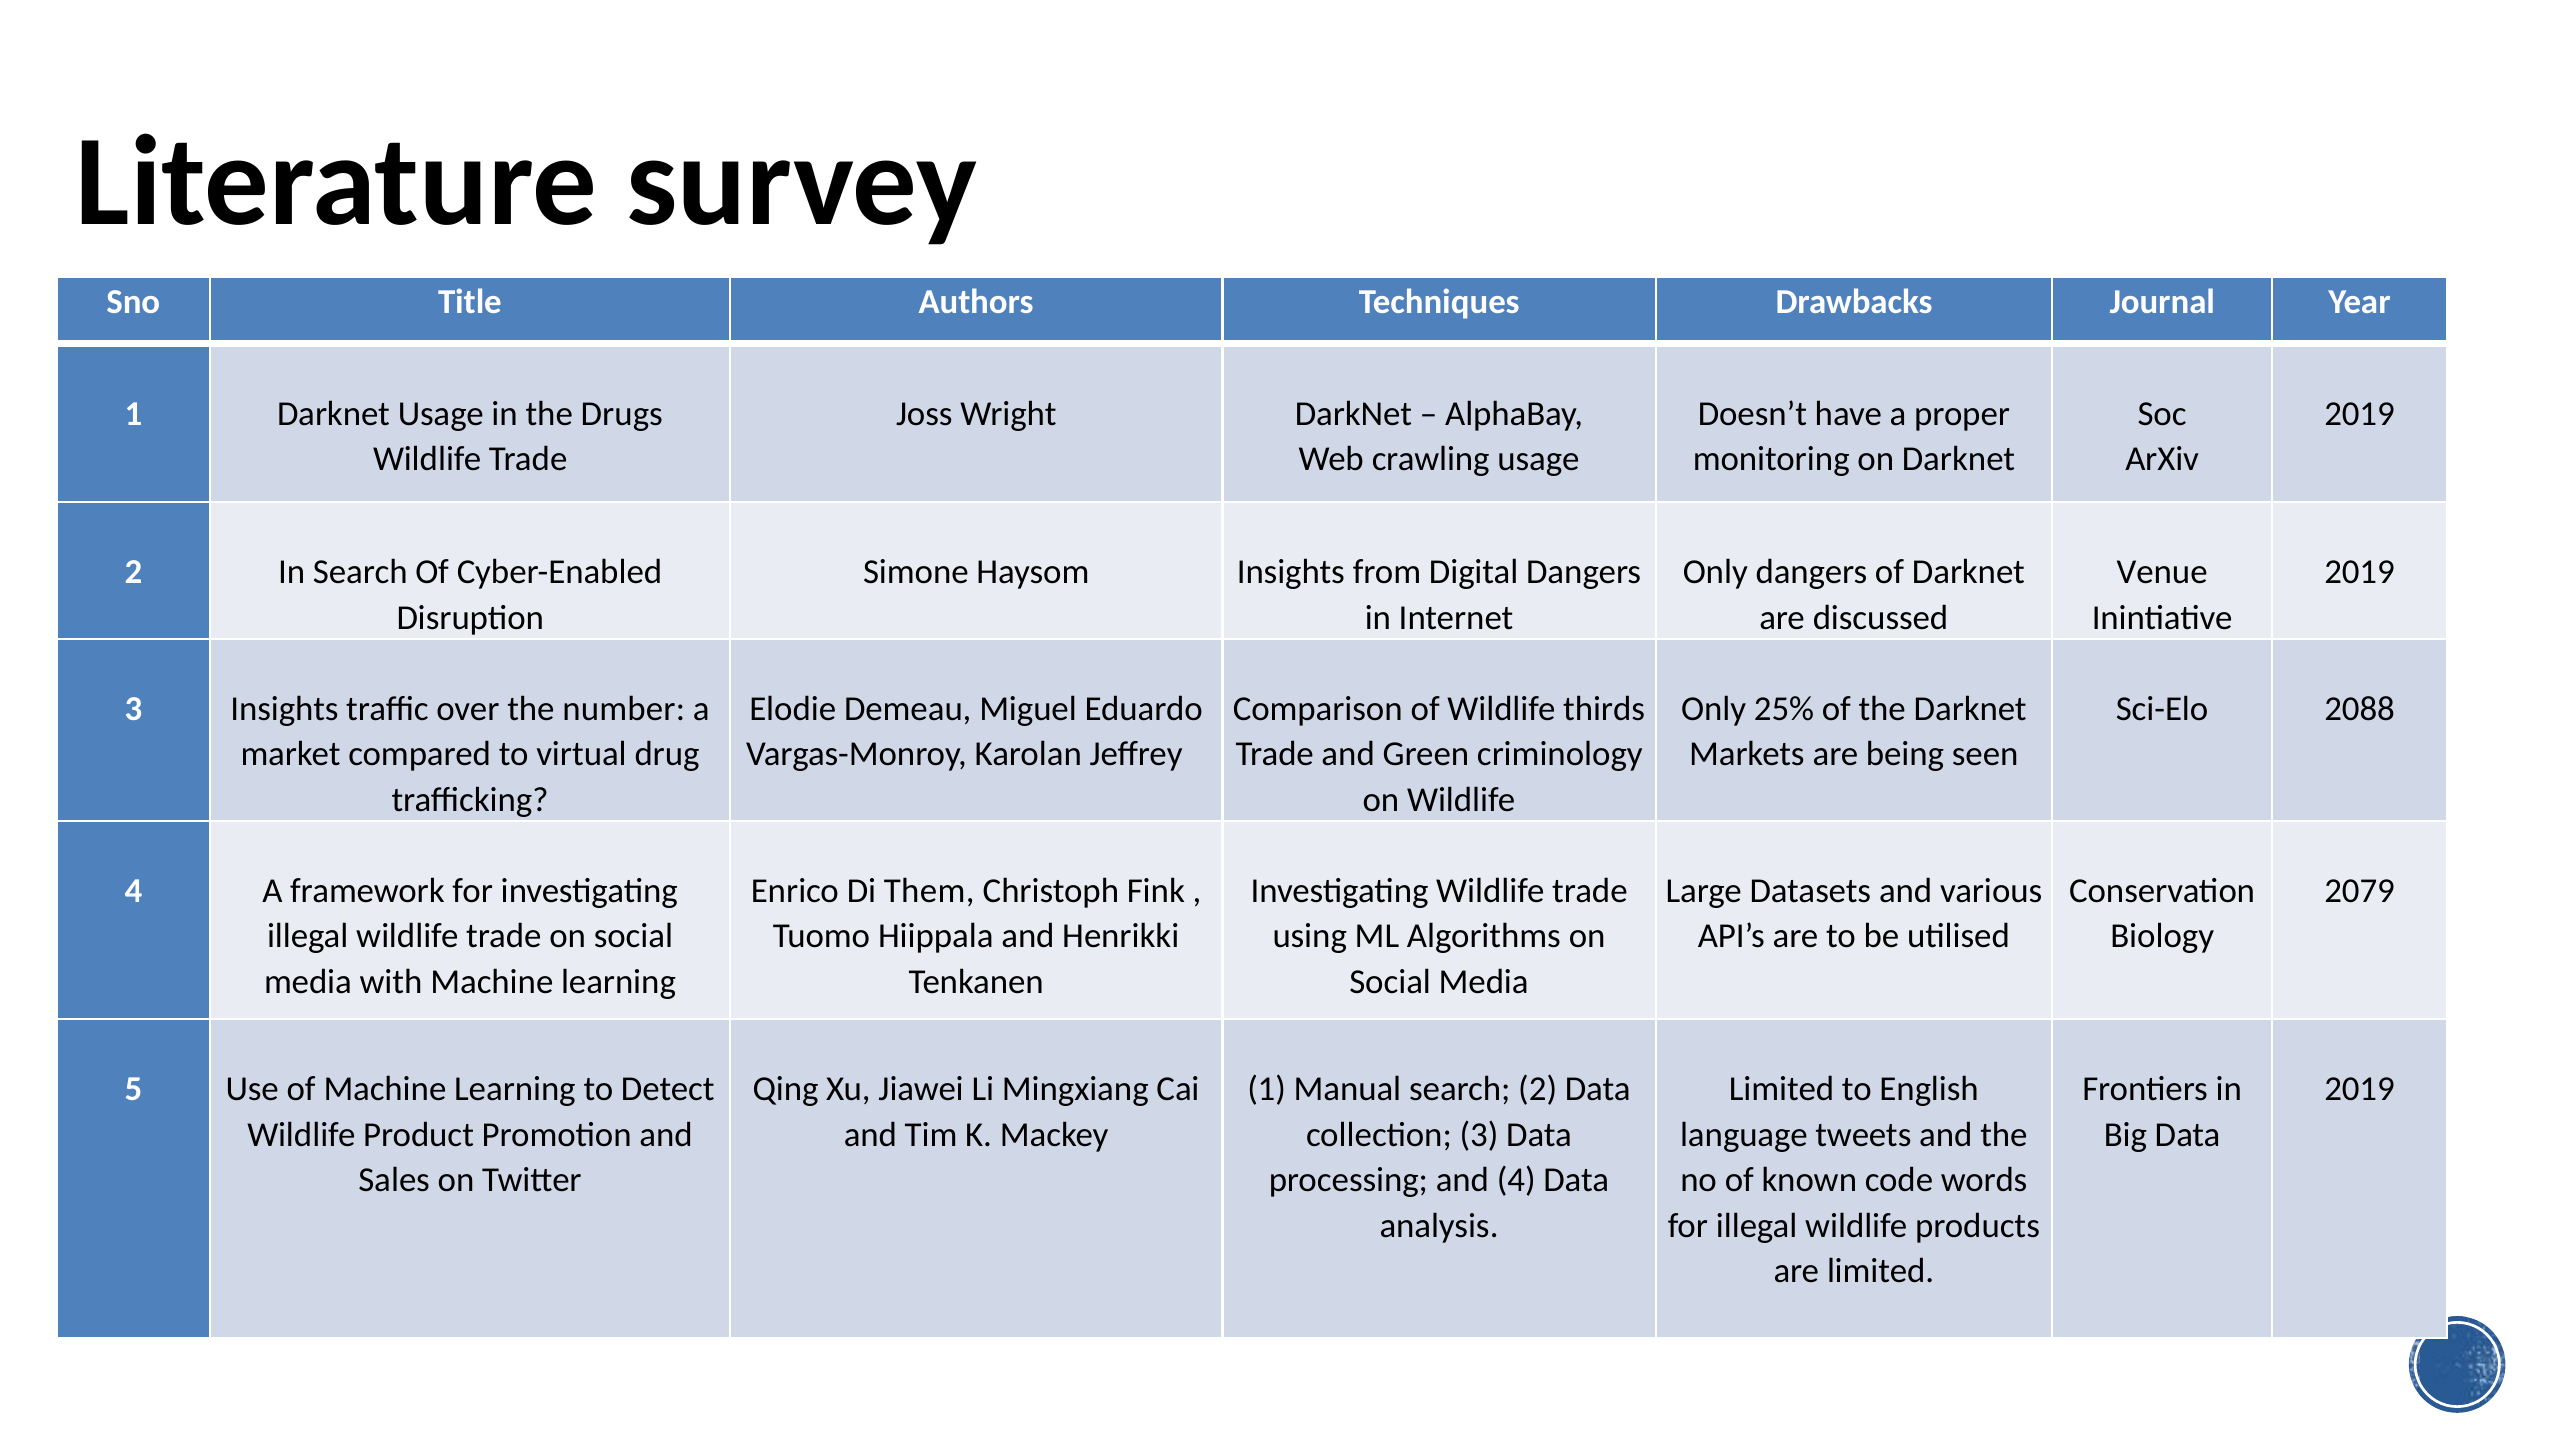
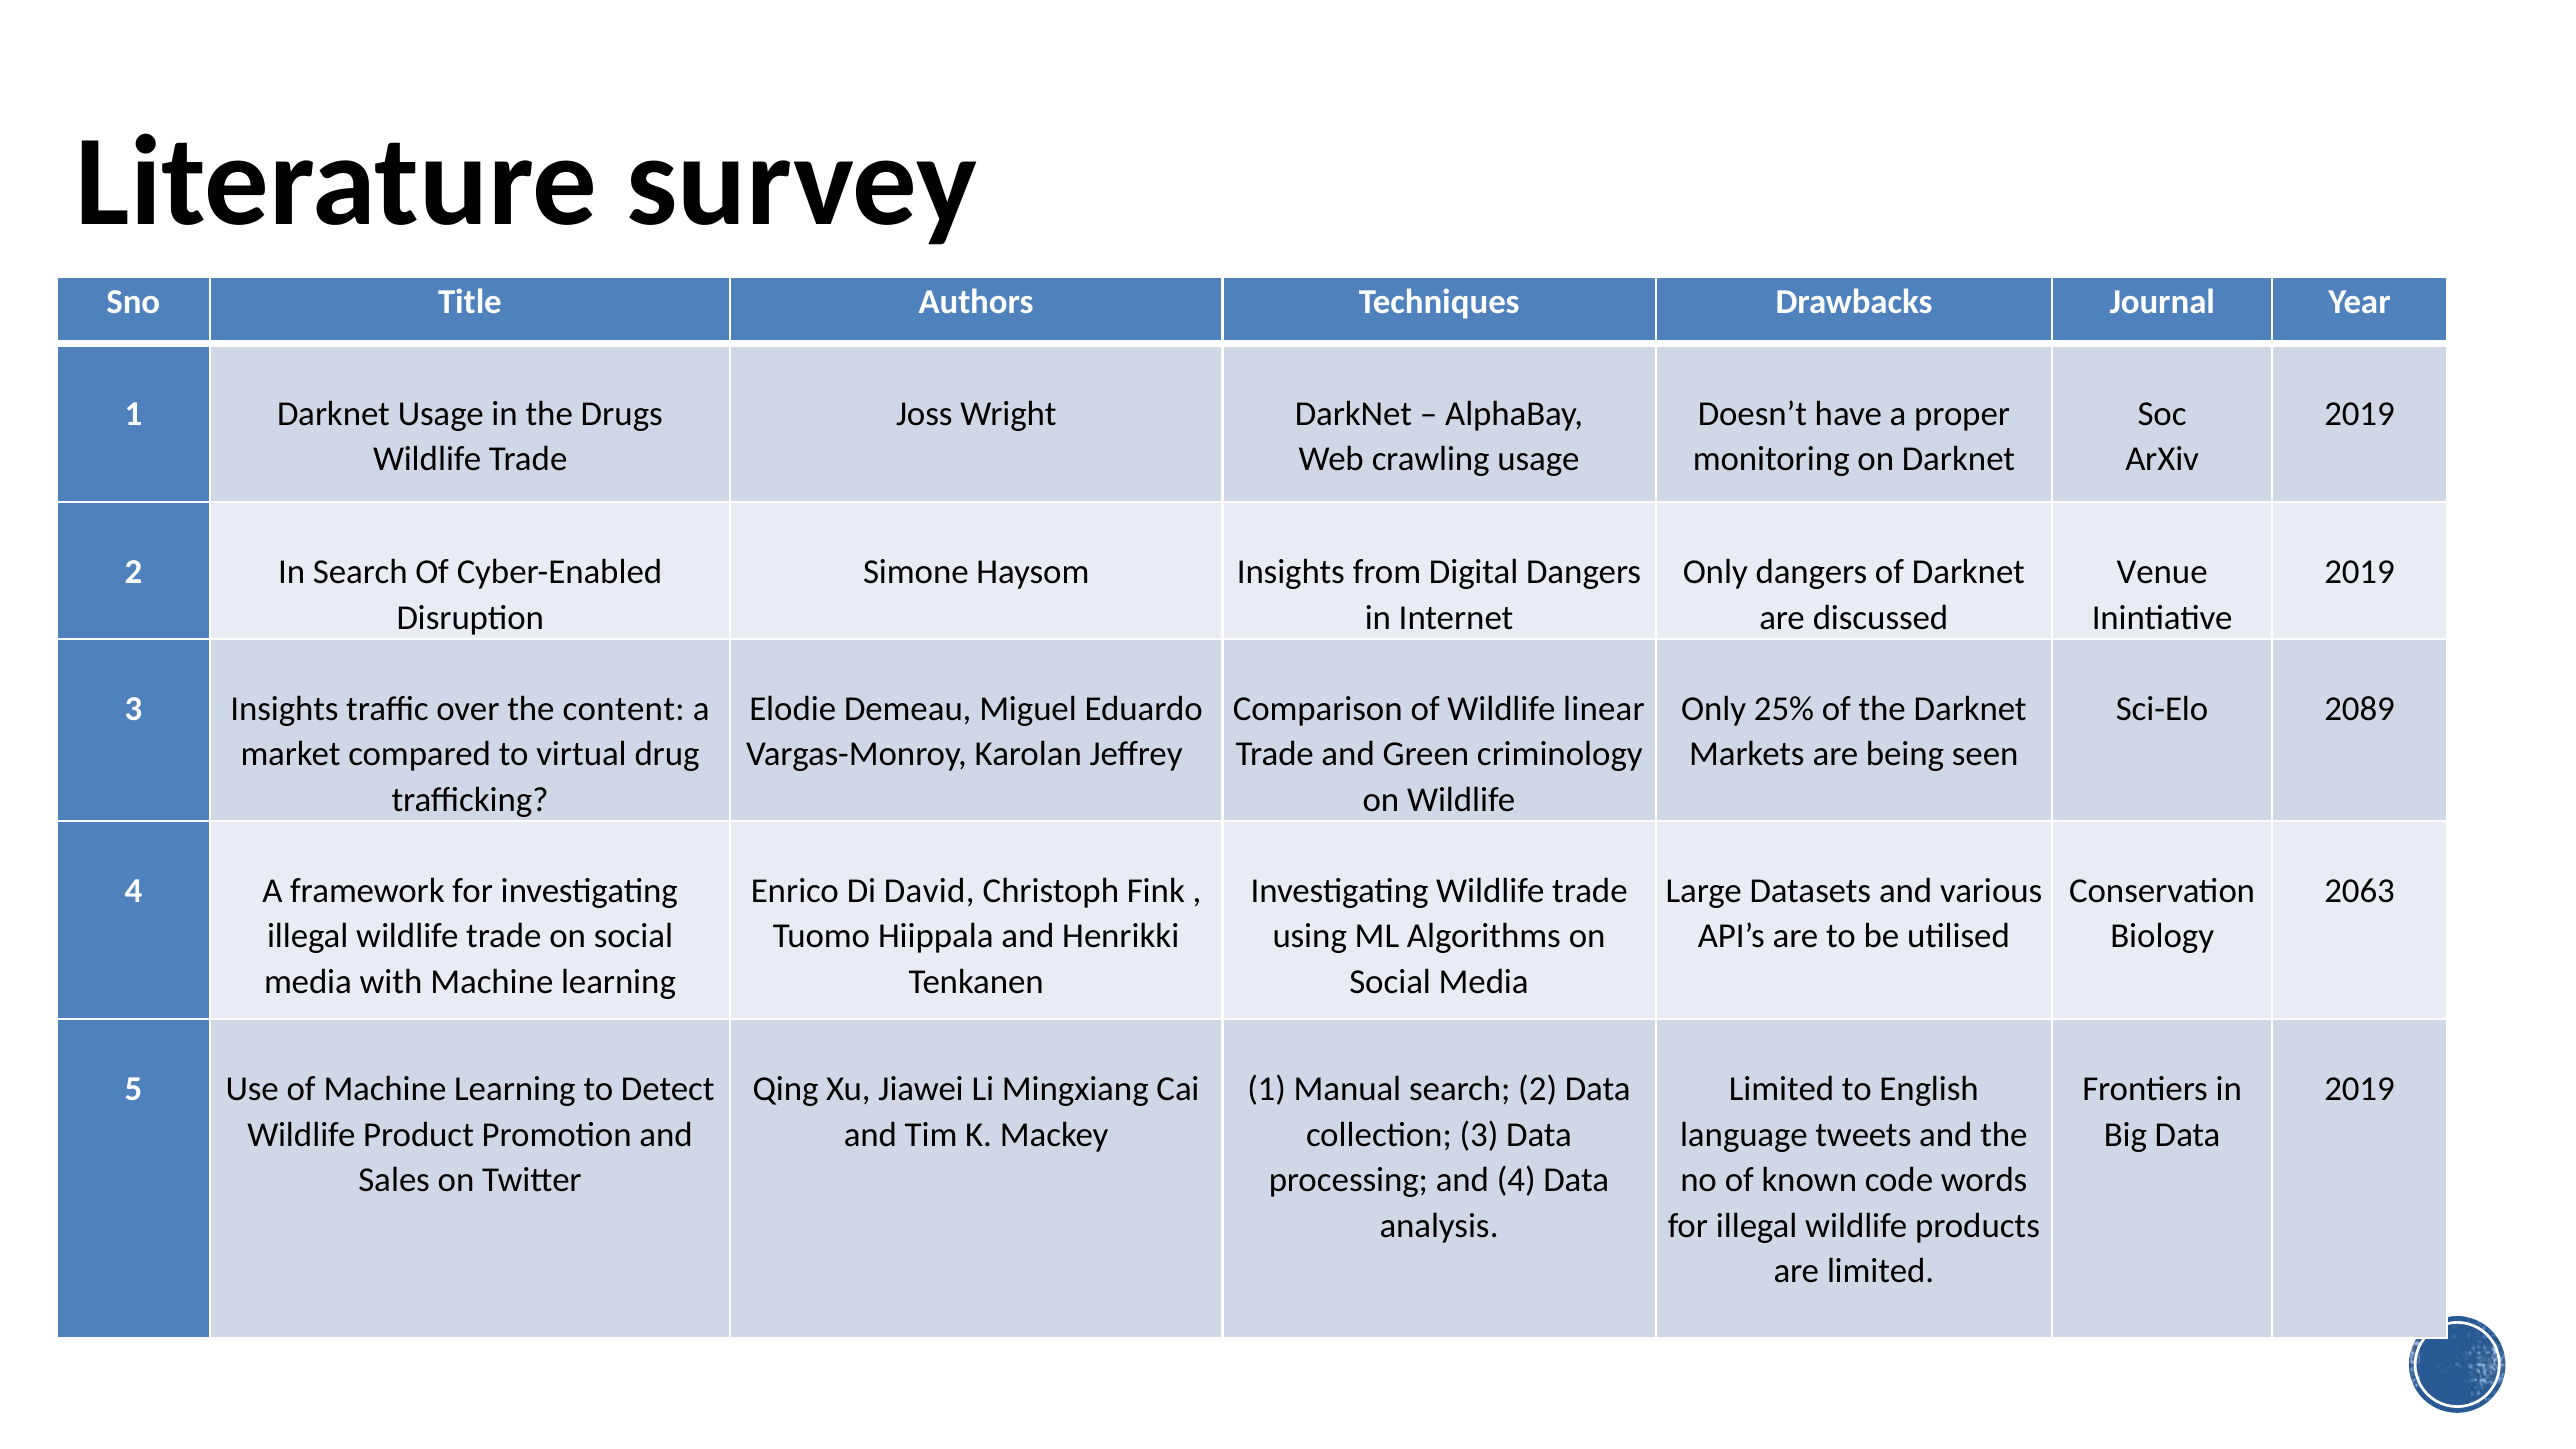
number: number -> content (624, 709)
thirds: thirds -> linear (1604, 709)
2088: 2088 -> 2089 (2360, 709)
Them: Them -> David (929, 891)
2079: 2079 -> 2063 (2360, 891)
